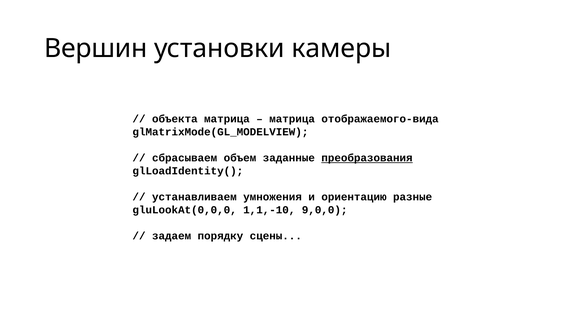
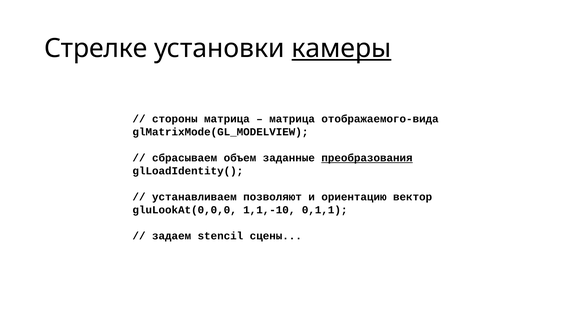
Вершин: Вершин -> Стрелке (96, 49)
камеры underline: none -> present (341, 49)
объекта: объекта -> стороны (175, 119)
умножения: умножения -> позволяют (273, 197)
разные: разные -> вектор (413, 197)
9,0,0: 9,0,0 -> 0,1,1 (325, 210)
порядку: порядку -> stencil (220, 236)
